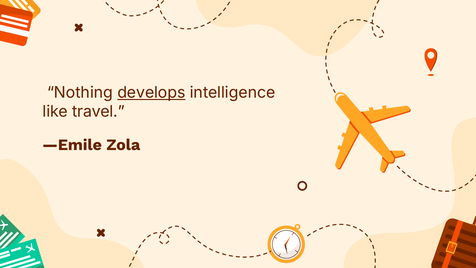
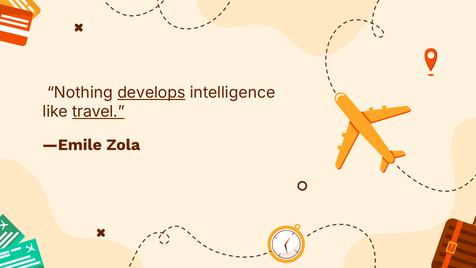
travel underline: none -> present (98, 112)
